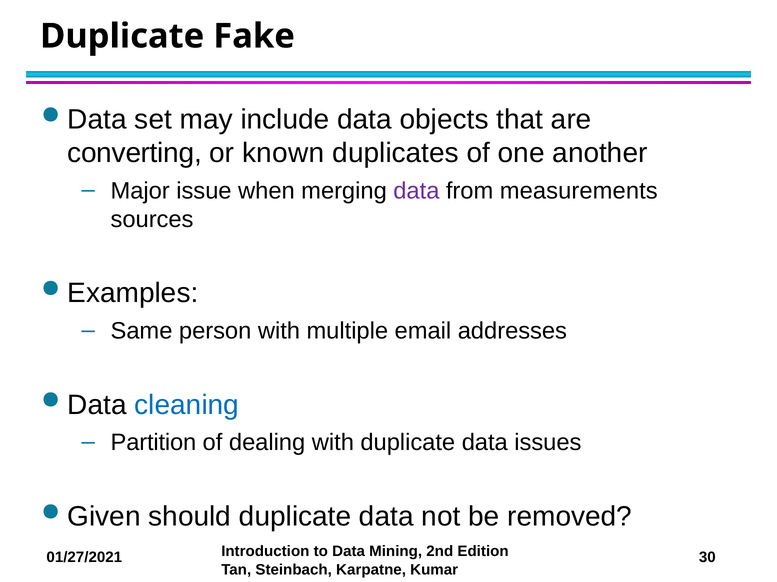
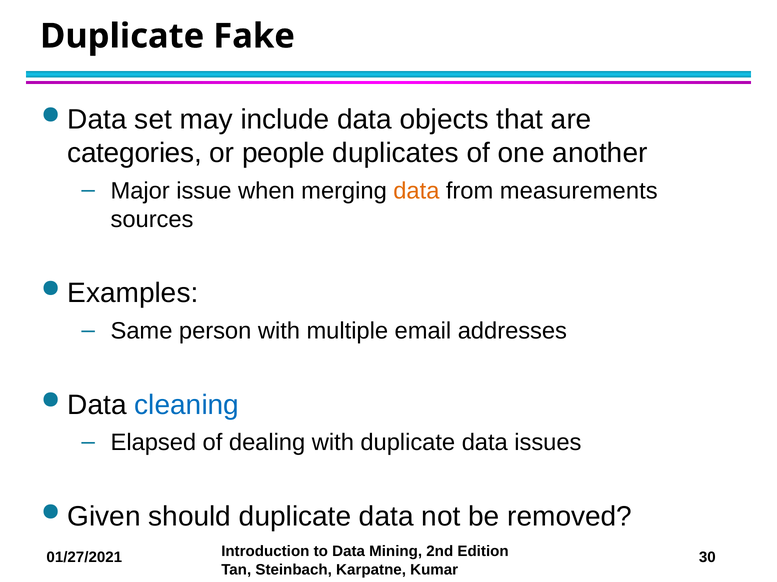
converting: converting -> categories (135, 153)
known: known -> people (283, 153)
data colour: purple -> orange (416, 191)
Partition: Partition -> Elapsed (153, 443)
